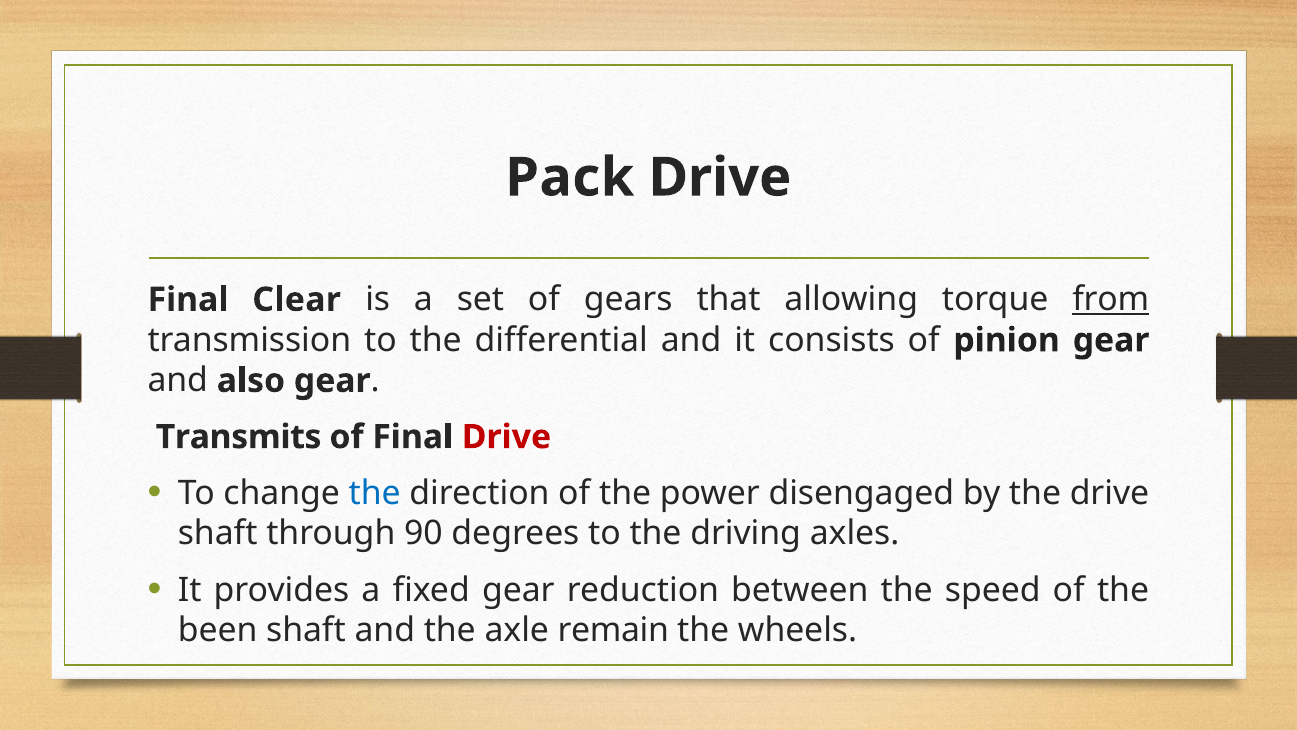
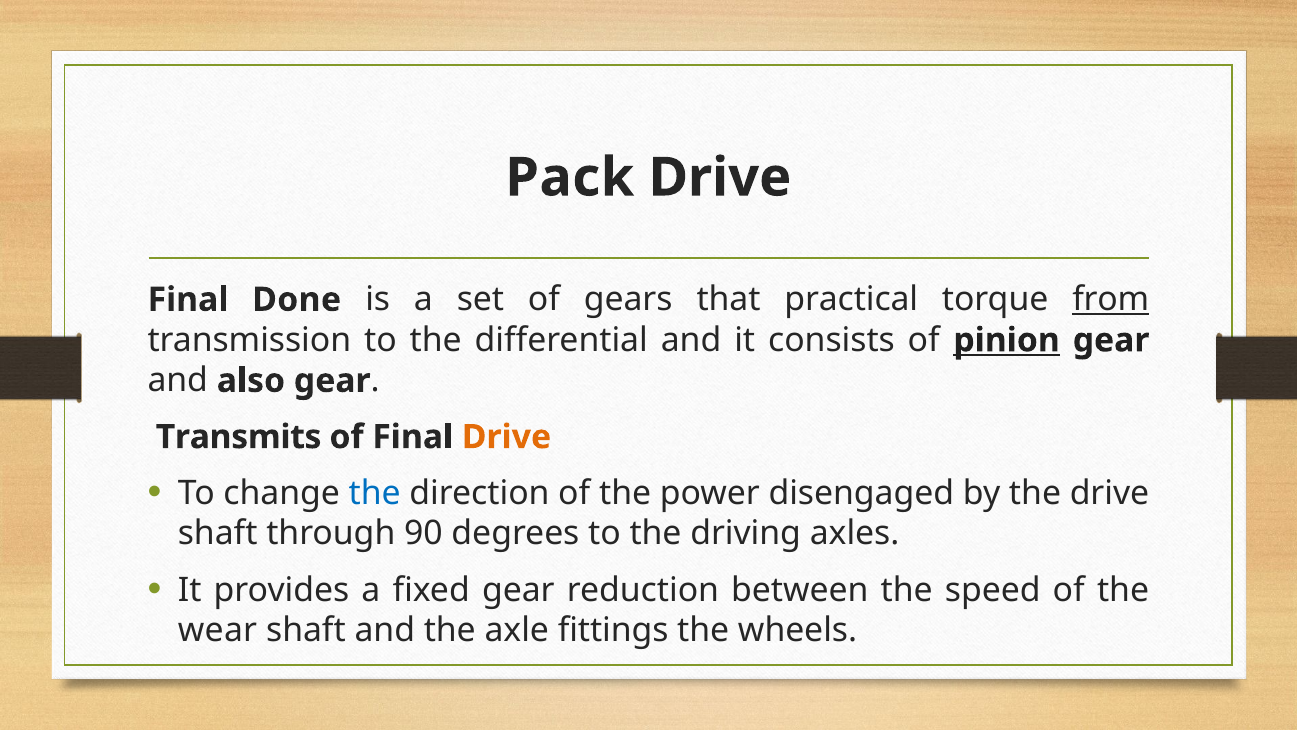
Clear: Clear -> Done (297, 300)
allowing: allowing -> practical (851, 300)
pinion underline: none -> present (1007, 340)
Drive colour: red -> orange (506, 437)
been: been -> wear (218, 630)
remain: remain -> fittings (613, 630)
